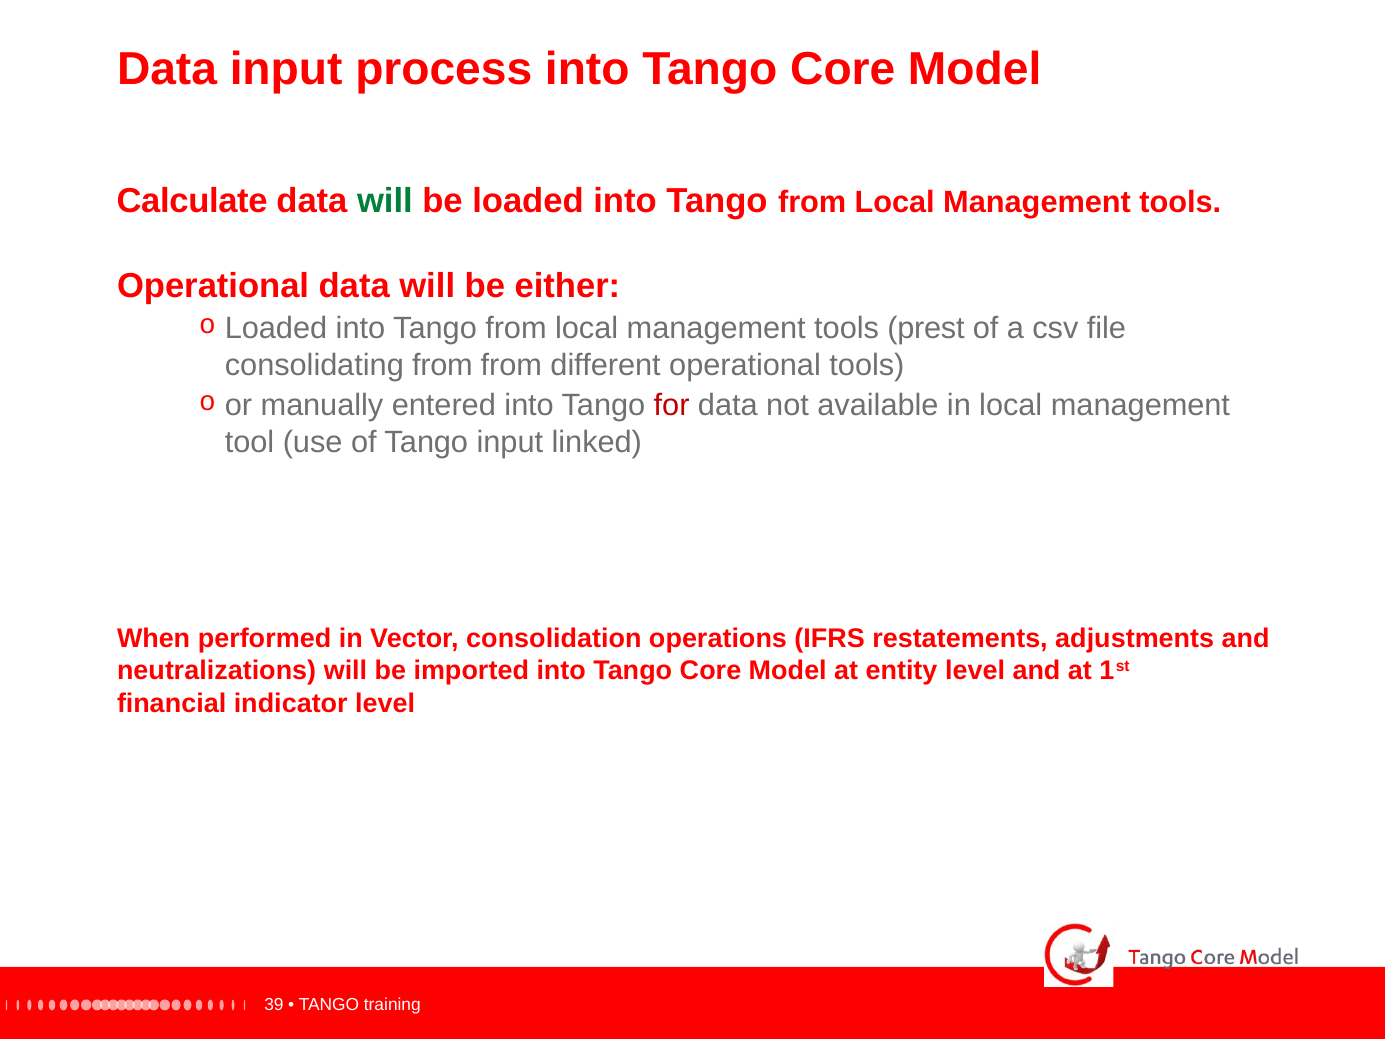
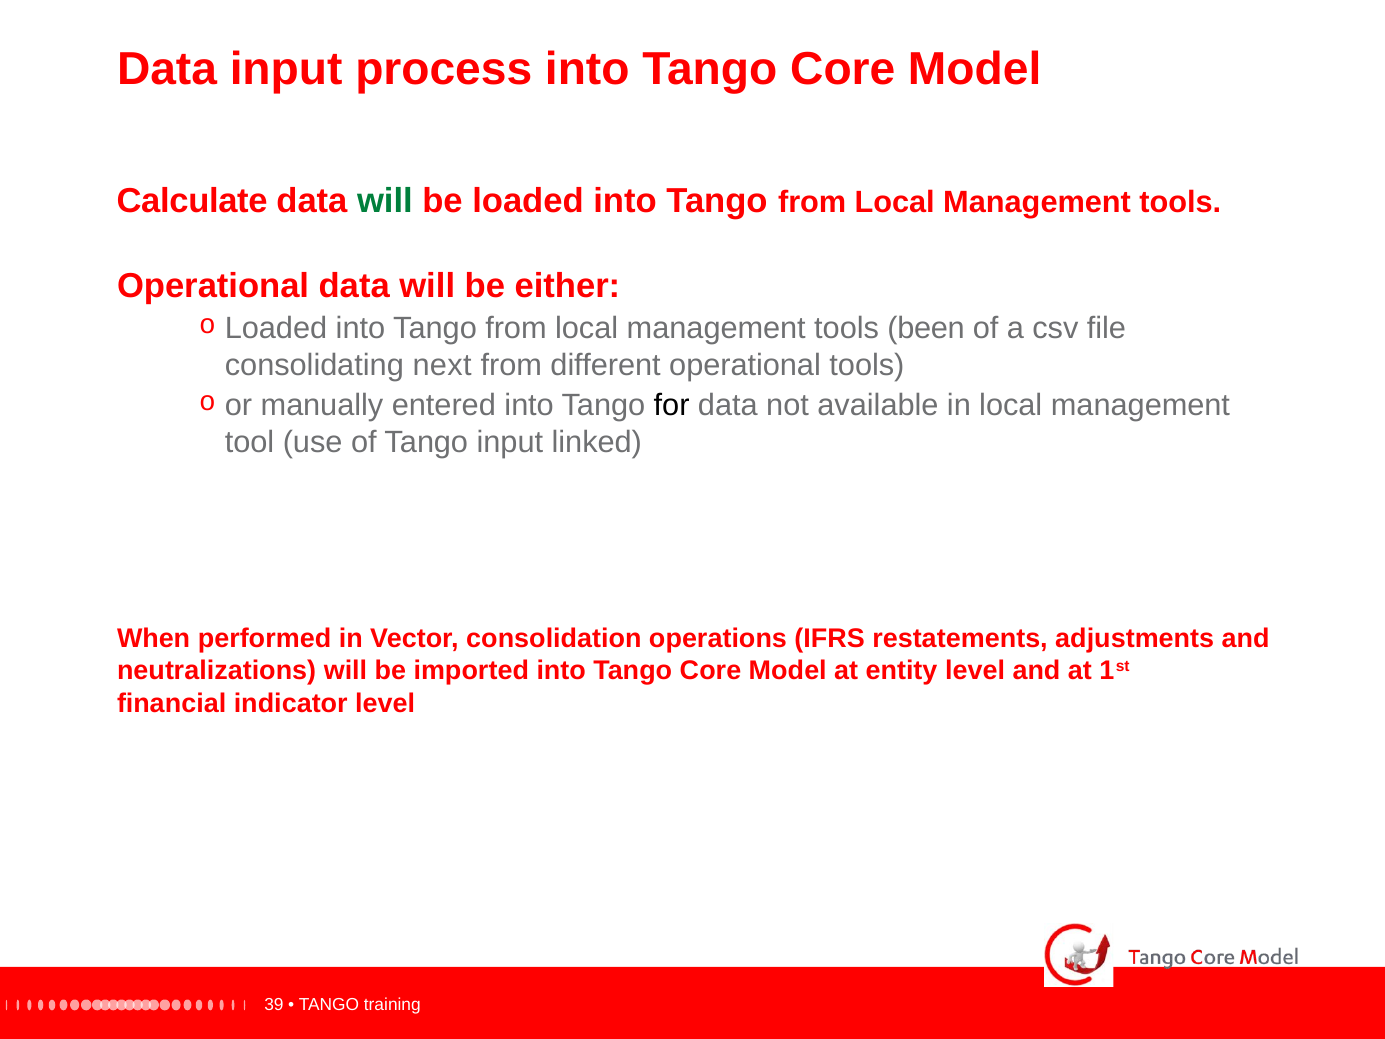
prest: prest -> been (926, 328)
consolidating from: from -> next (442, 365)
for colour: red -> black (672, 405)
